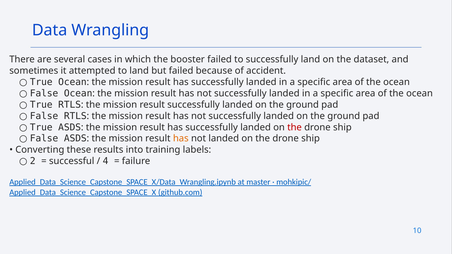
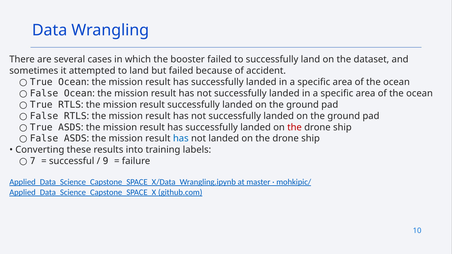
has colour: orange -> blue (181, 139)
2: 2 -> 7 (33, 161)
4: 4 -> 9 (106, 161)
